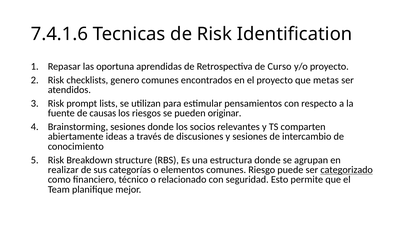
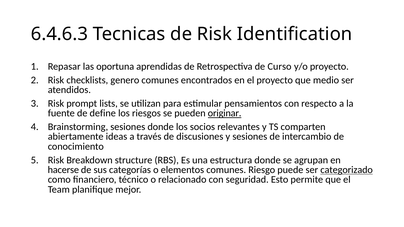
7.4.1.6: 7.4.1.6 -> 6.4.6.3 (59, 34)
metas: metas -> medio (326, 80)
causas: causas -> define (103, 113)
originar underline: none -> present (225, 113)
realizar: realizar -> hacerse (63, 170)
